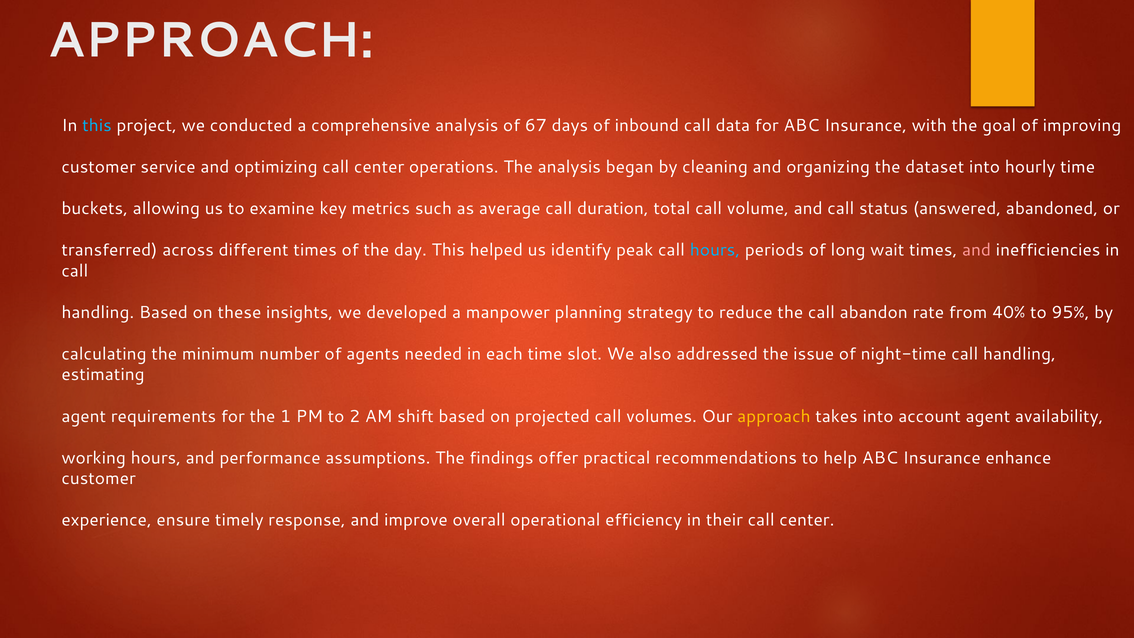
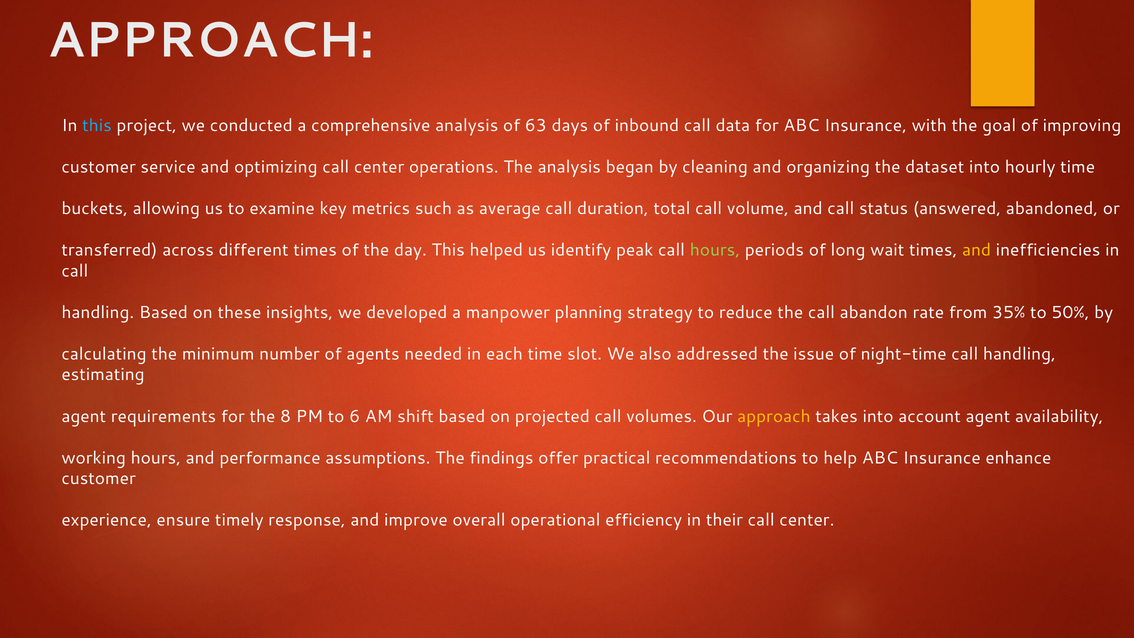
67: 67 -> 63 (536, 125)
hours colour: light blue -> light green (715, 250)
and colour: pink -> yellow (977, 250)
40%: 40% -> 35% (1009, 312)
95%: 95% -> 50% (1070, 312)
1: 1 -> 8 (286, 416)
2: 2 -> 6 (355, 416)
